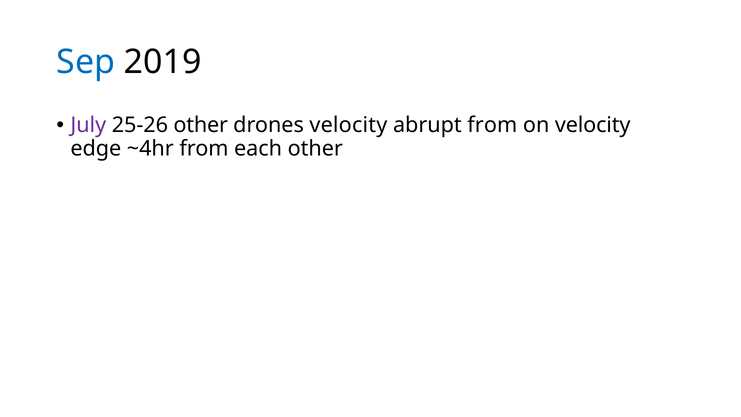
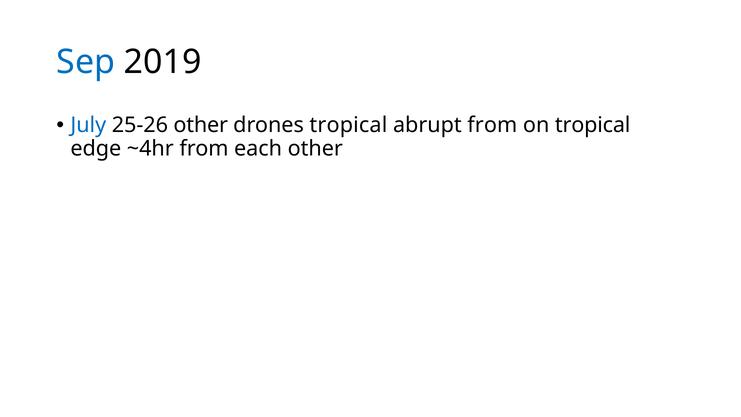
July colour: purple -> blue (88, 125)
drones velocity: velocity -> tropical (348, 125)
on velocity: velocity -> tropical (593, 125)
